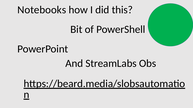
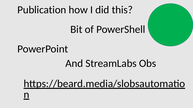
Notebooks: Notebooks -> Publication (42, 10)
